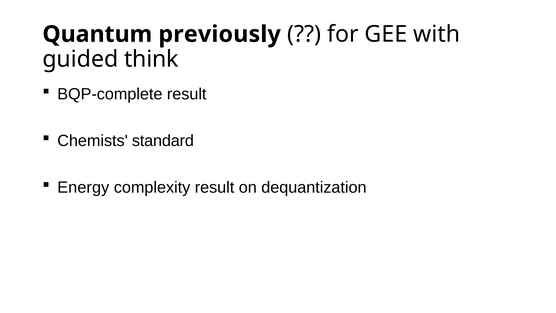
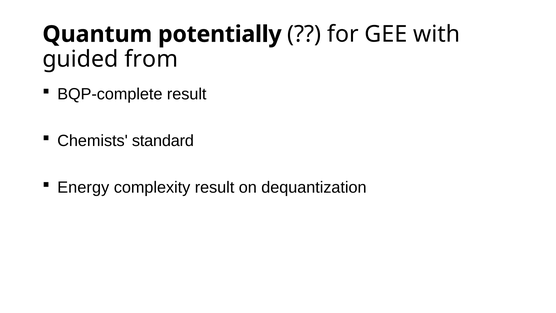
previously: previously -> potentially (220, 34)
think: think -> from (151, 59)
